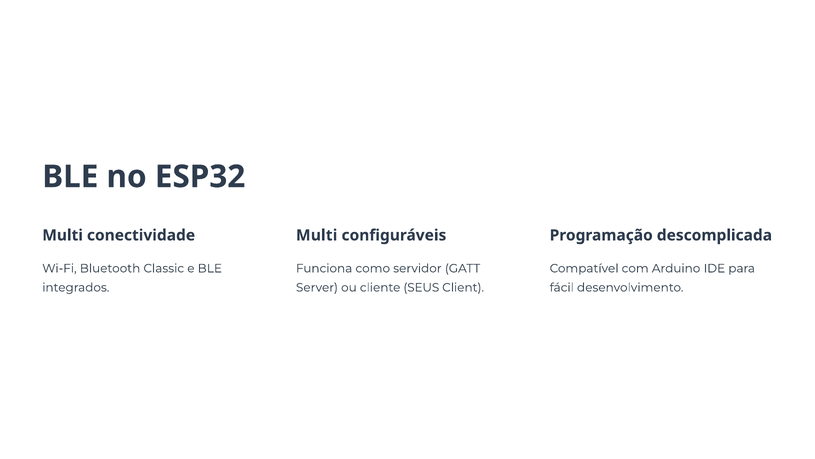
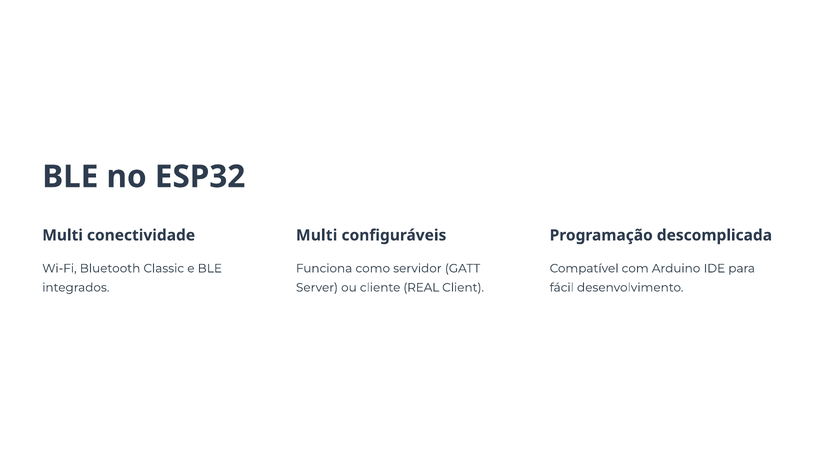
SEUS: SEUS -> REAL (421, 287)
